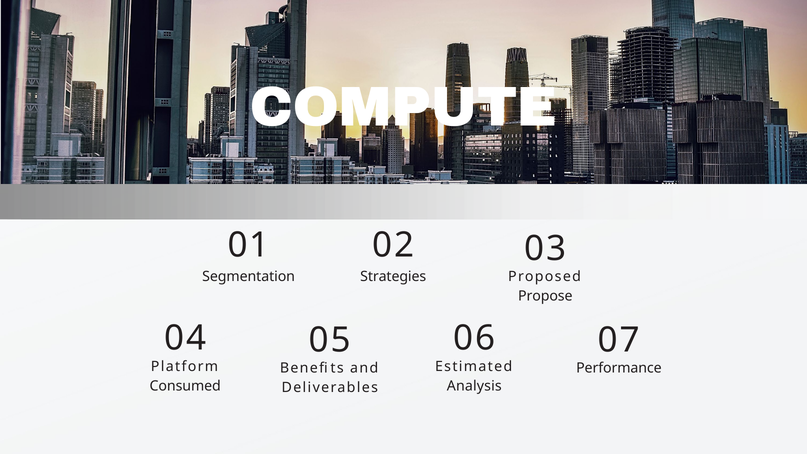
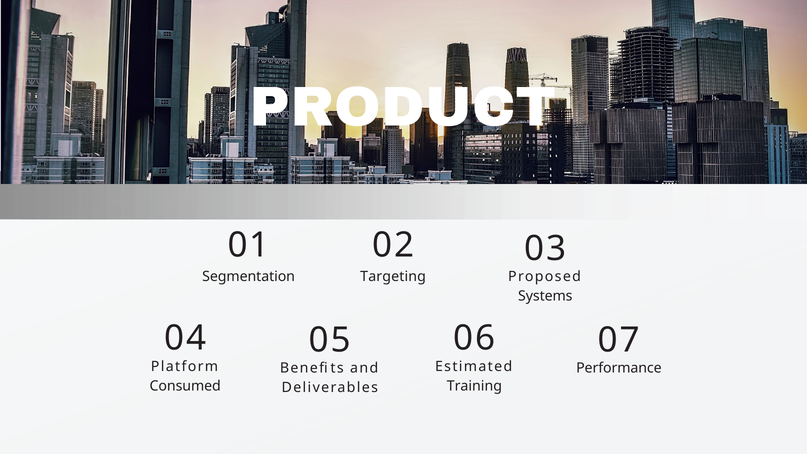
COMPUTE: COMPUTE -> PRODUCT (403, 107)
Strategies: Strategies -> Targeting (393, 277)
Propose: Propose -> Systems (545, 296)
Analysis: Analysis -> Training (474, 386)
